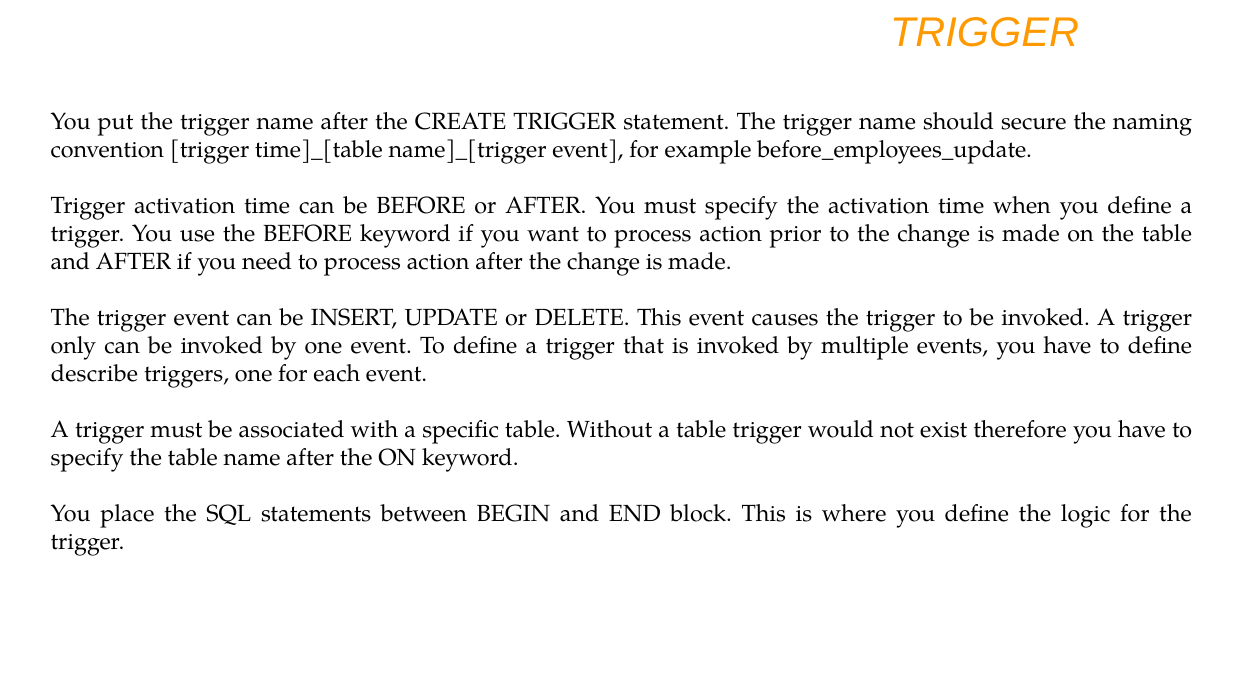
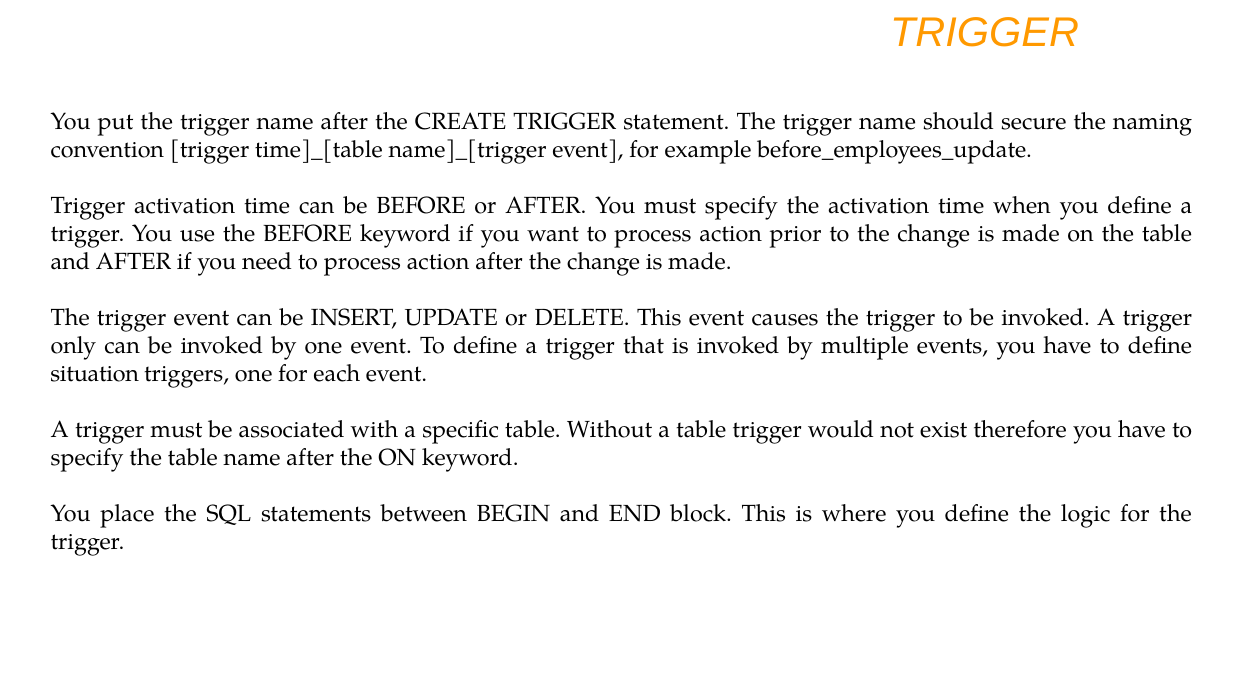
describe: describe -> situation (95, 373)
